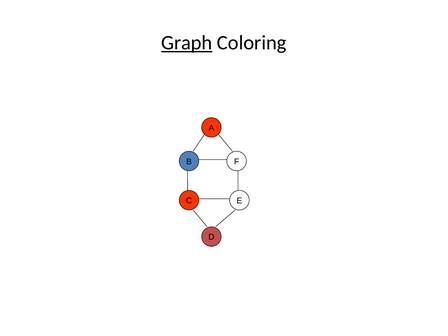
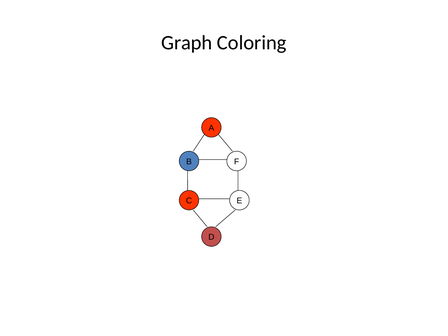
Graph underline: present -> none (187, 43)
